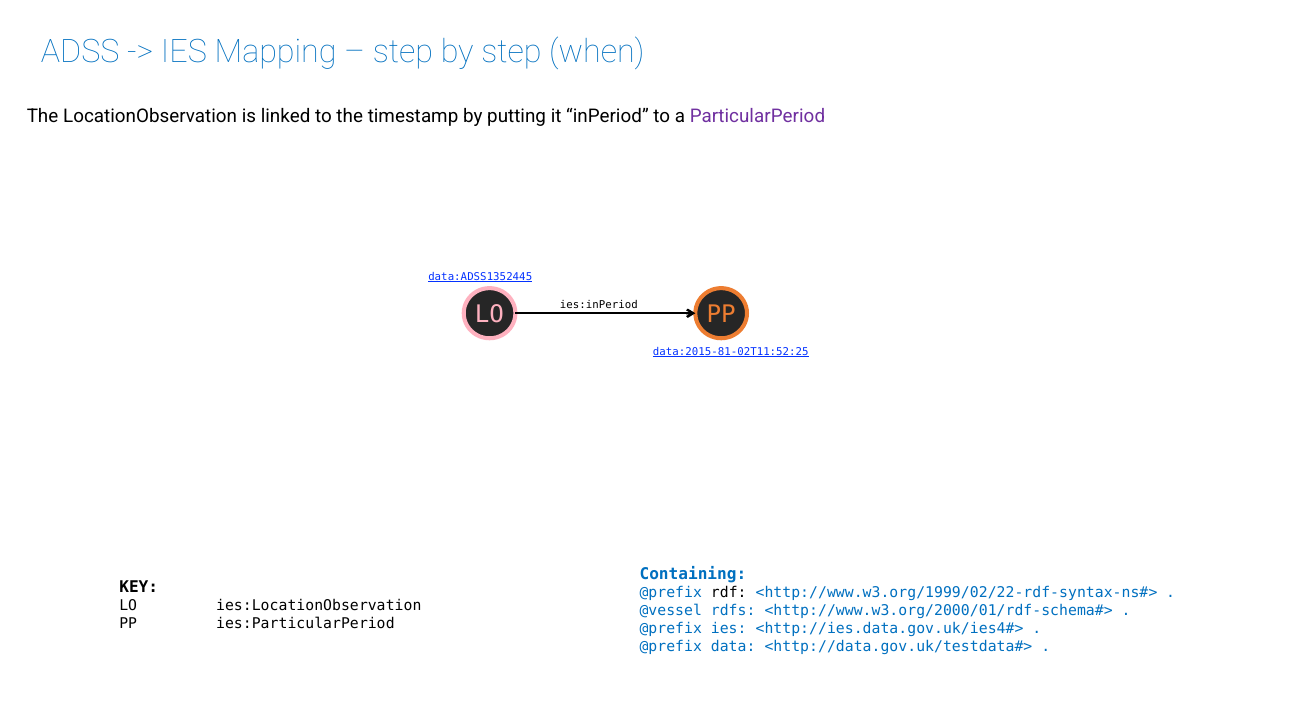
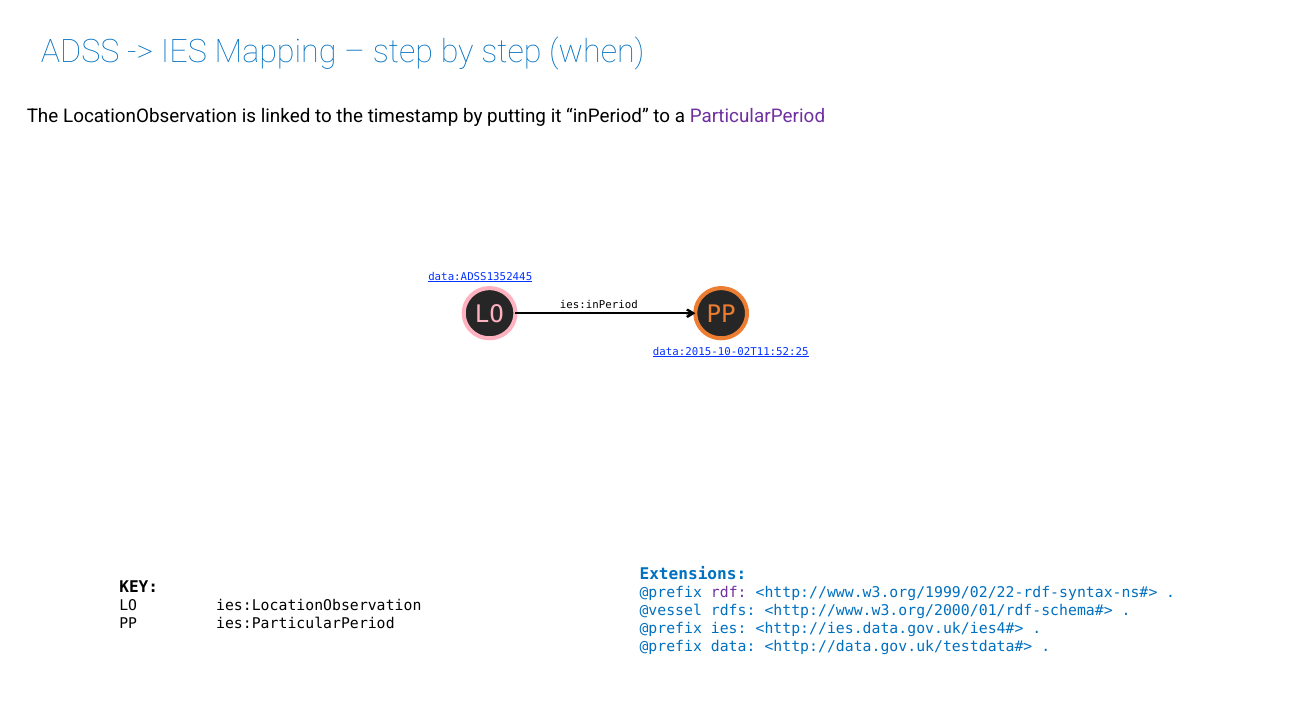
data:2015-81-02T11:52:25: data:2015-81-02T11:52:25 -> data:2015-10-02T11:52:25 (731, 352)
Containing: Containing -> Extensions (693, 575)
rdf colour: black -> purple (729, 593)
